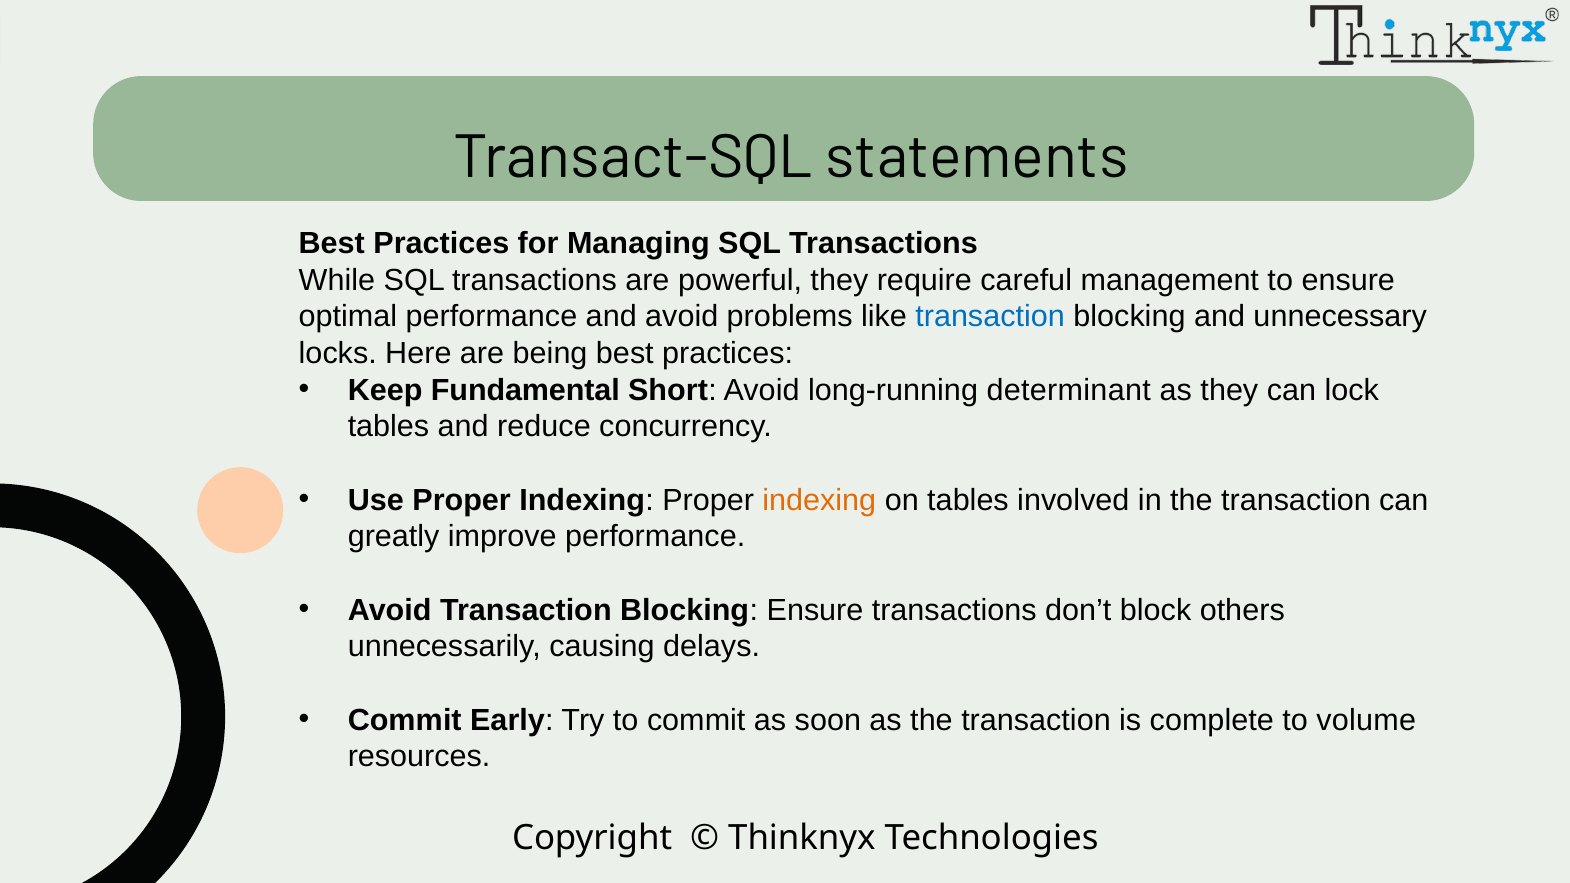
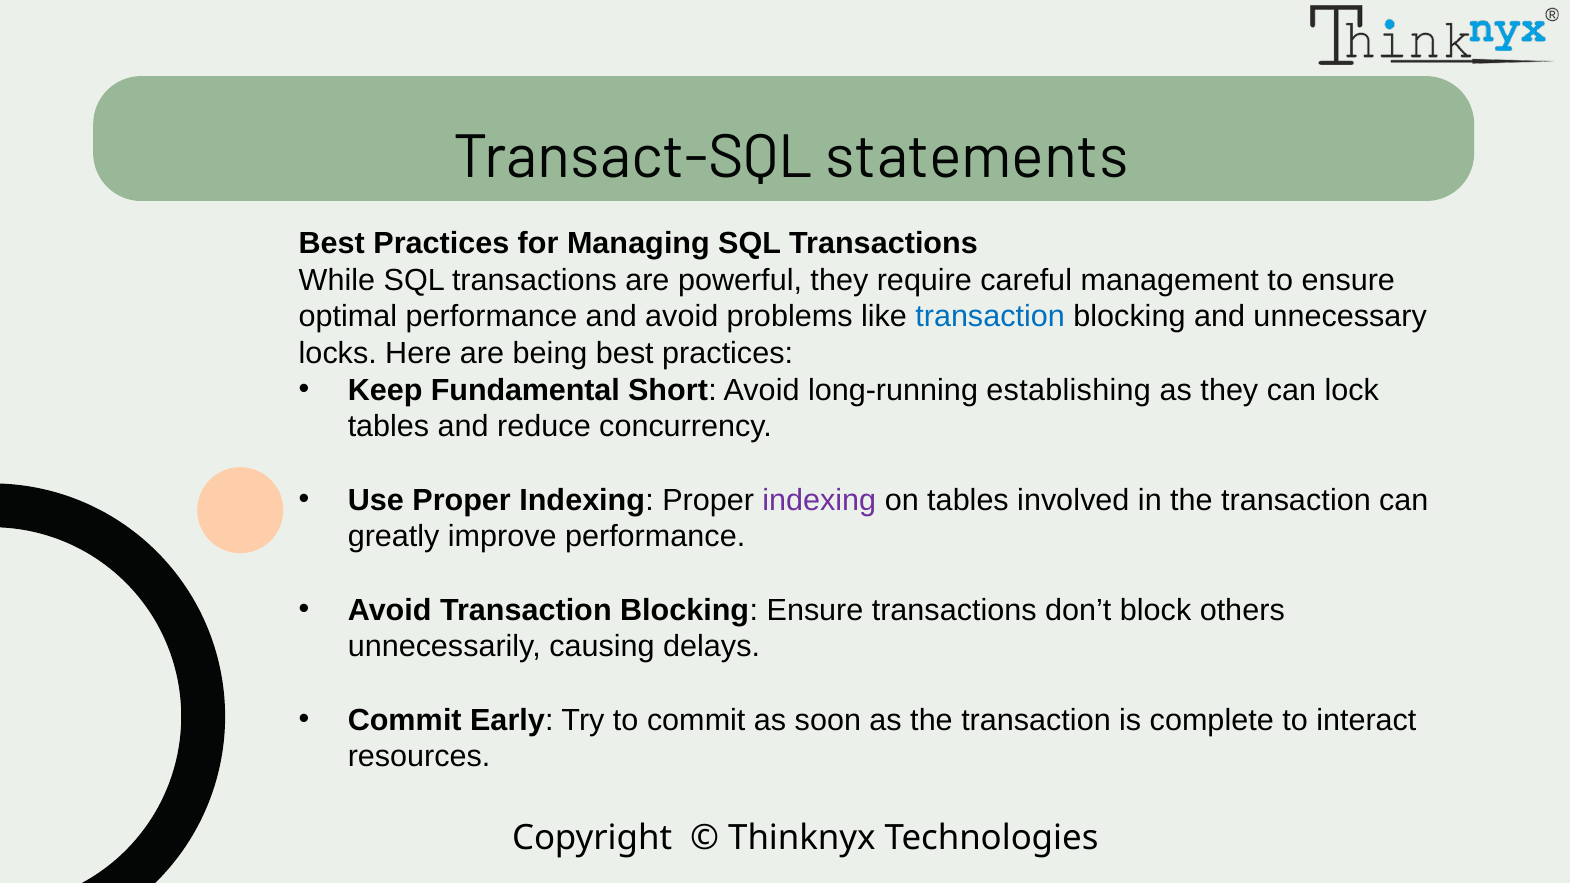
determinant: determinant -> establishing (1069, 390)
indexing colour: orange -> purple (819, 500)
volume: volume -> interact (1366, 720)
